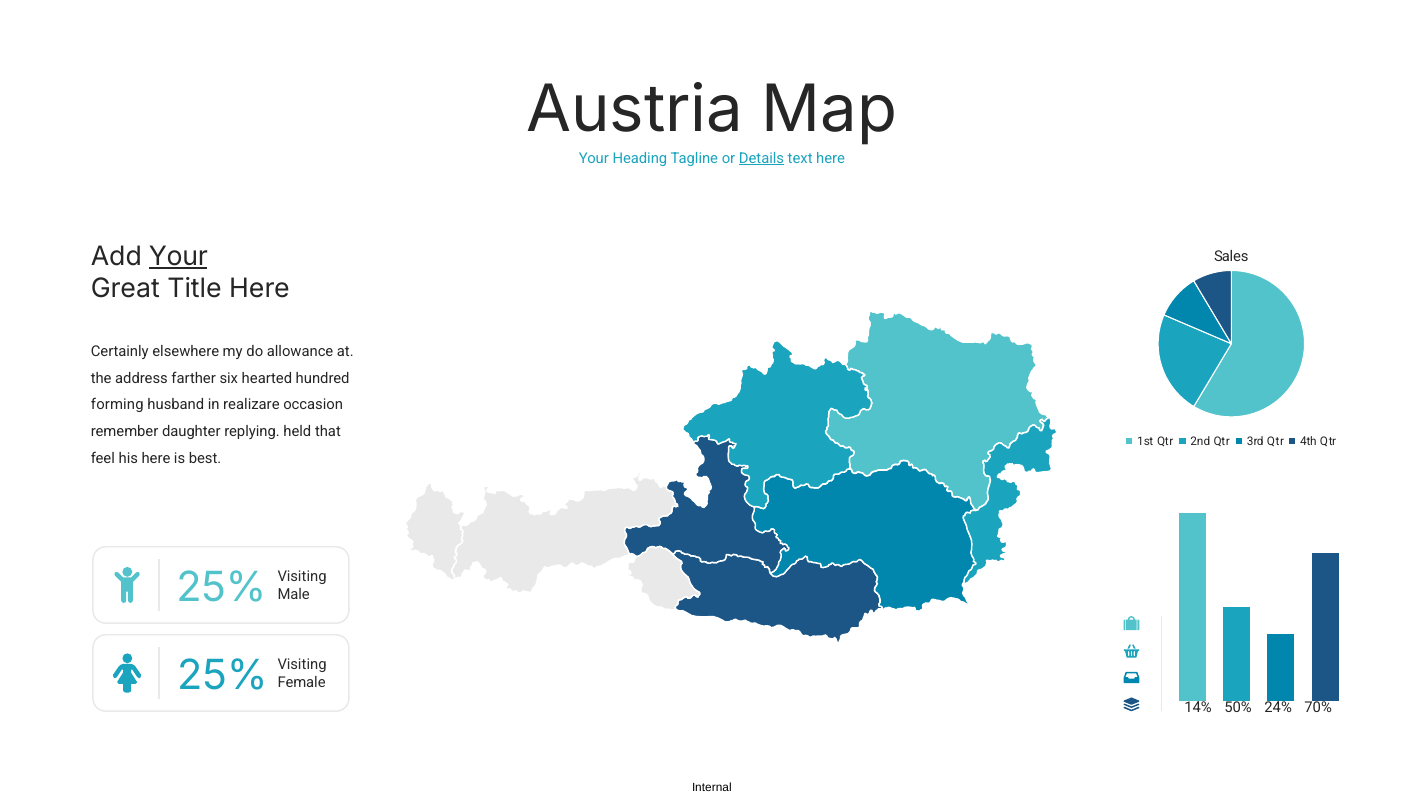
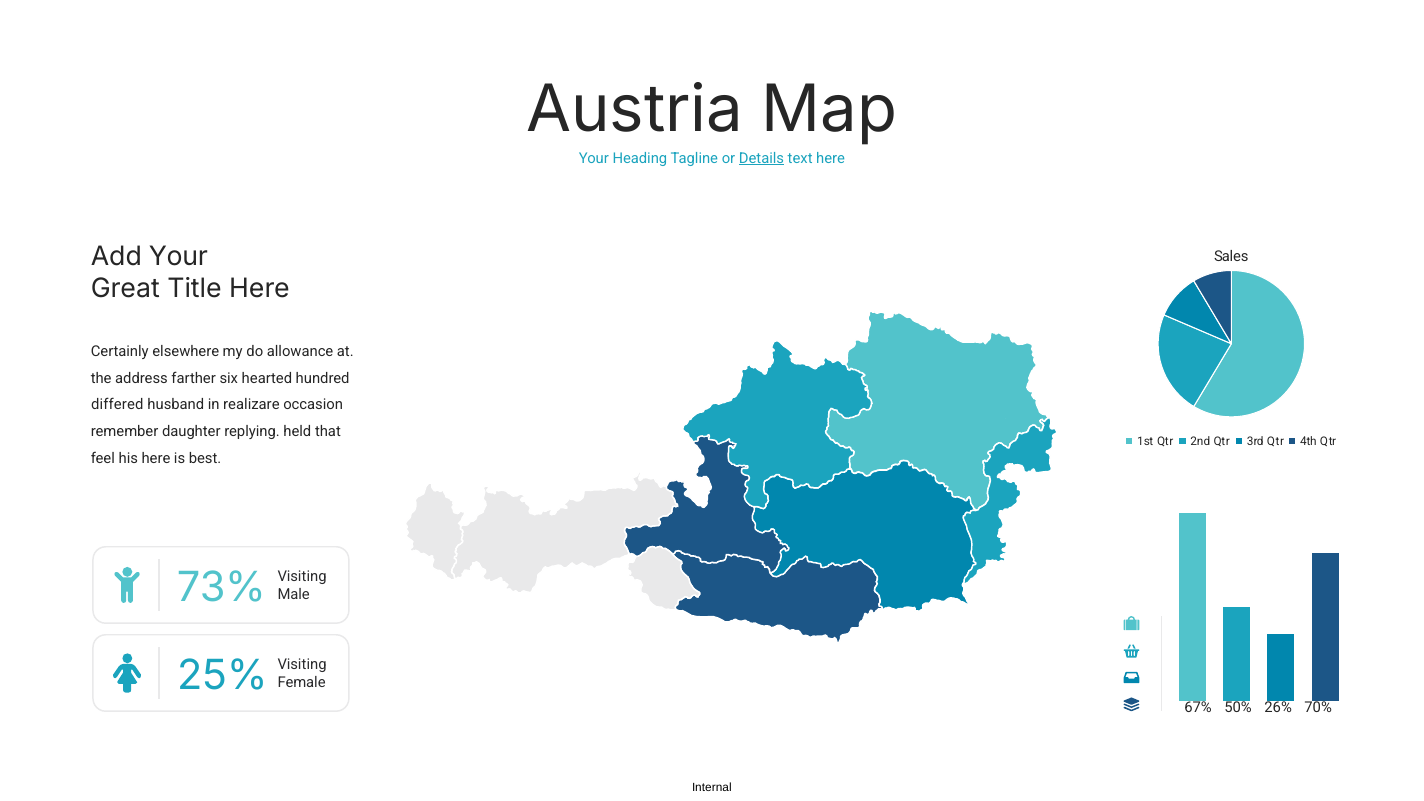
Your underline: present -> none (178, 257)
forming: forming -> differed (117, 405)
25%: 25% -> 73% (221, 587)
14%: 14% -> 67% (1198, 707)
24%: 24% -> 26% (1278, 707)
